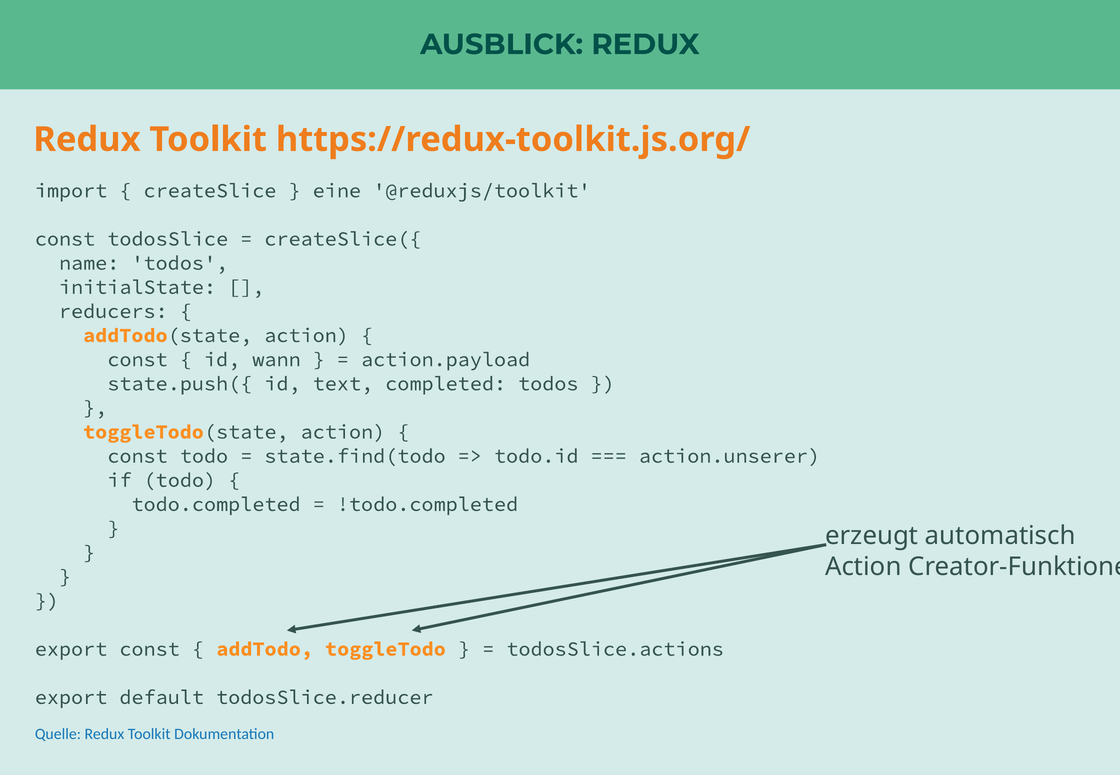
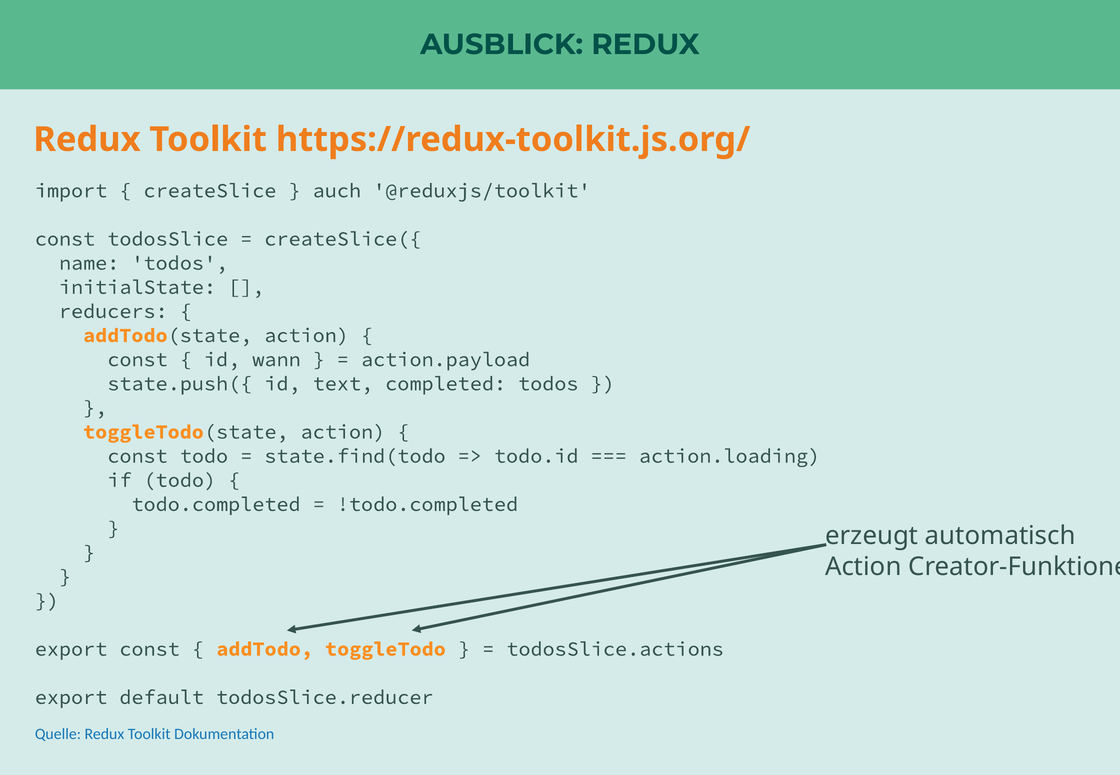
eine: eine -> auch (337, 191)
action.unserer: action.unserer -> action.loading (730, 456)
